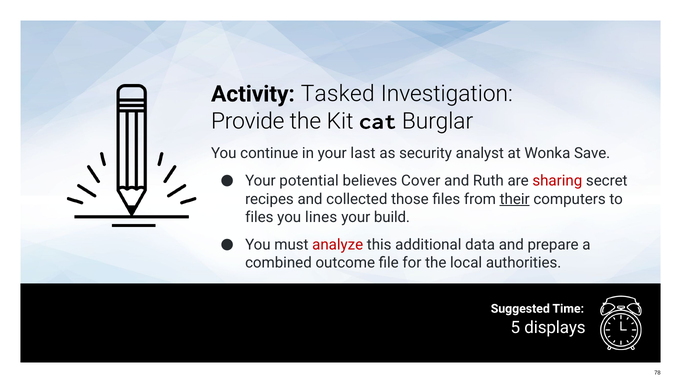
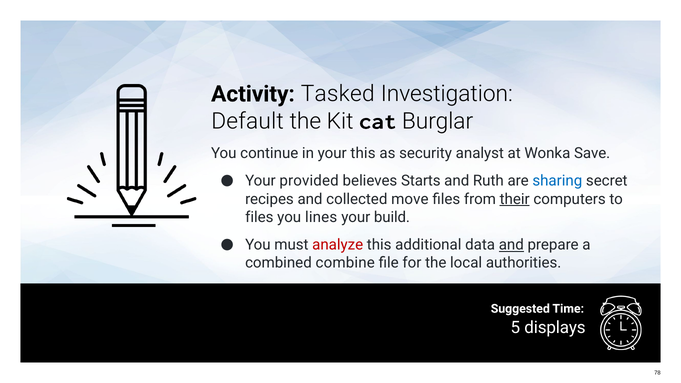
Provide: Provide -> Default (248, 121)
your last: last -> this (363, 153)
potential: potential -> provided (309, 181)
Cover: Cover -> Starts (421, 181)
sharing colour: red -> blue (557, 181)
those: those -> move (410, 199)
and underline: none -> present (511, 245)
outcome: outcome -> combine (345, 263)
